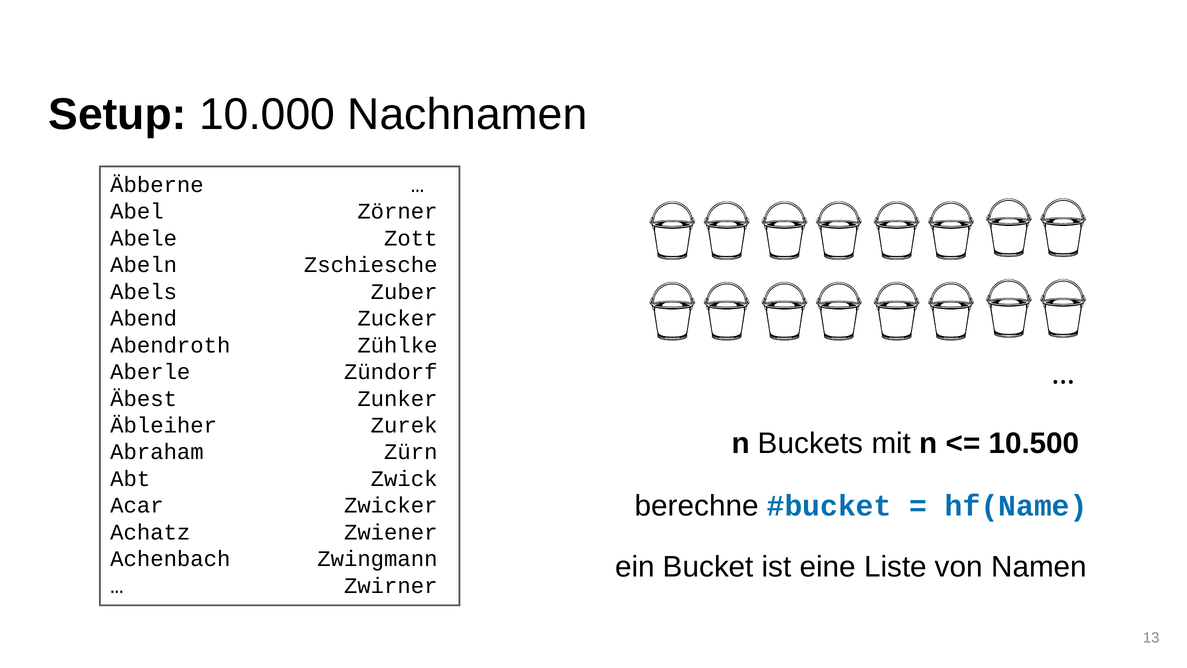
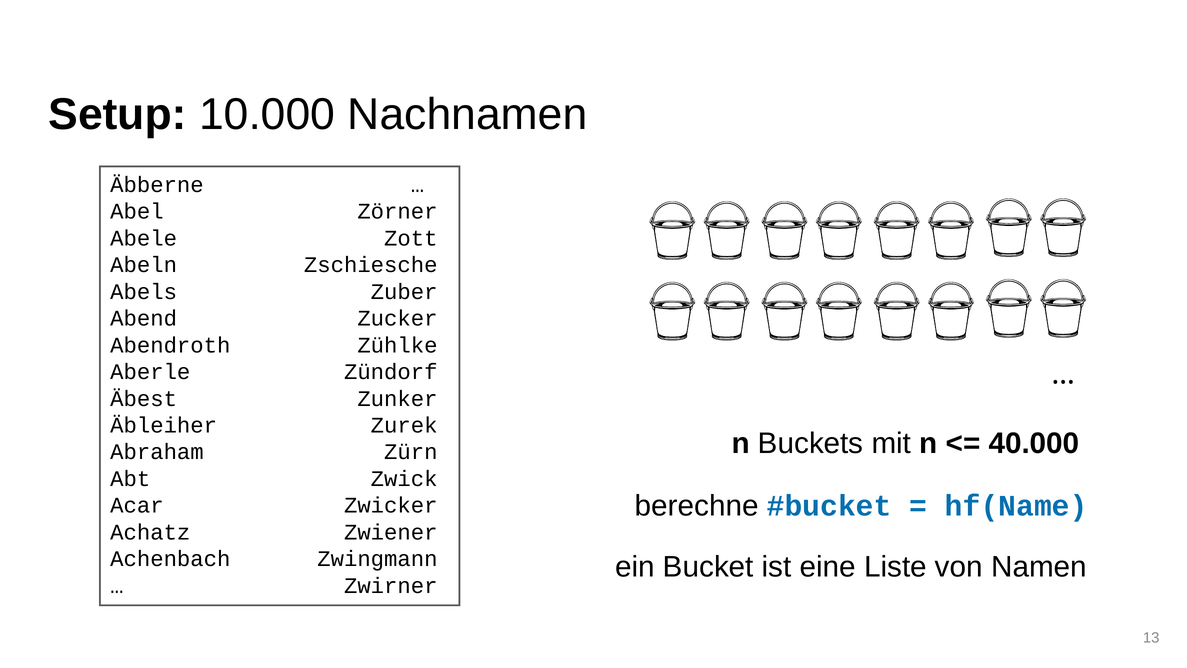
10.500: 10.500 -> 40.000 (1034, 443)
